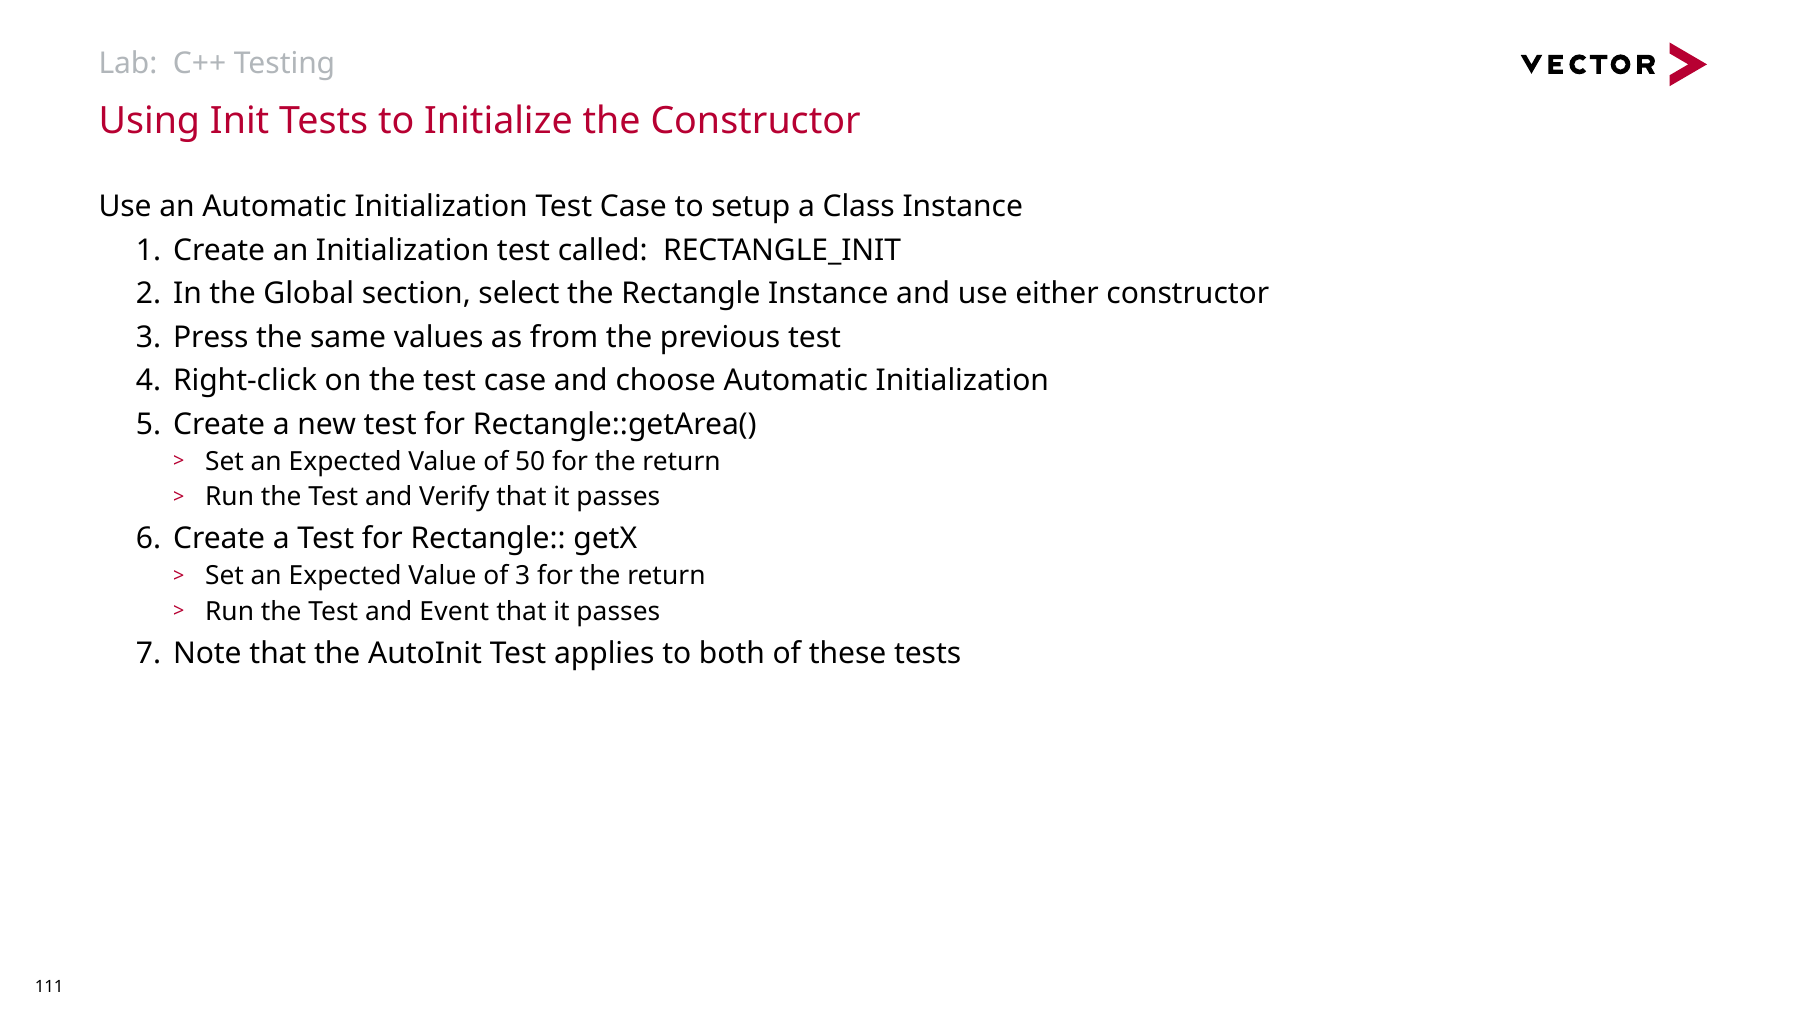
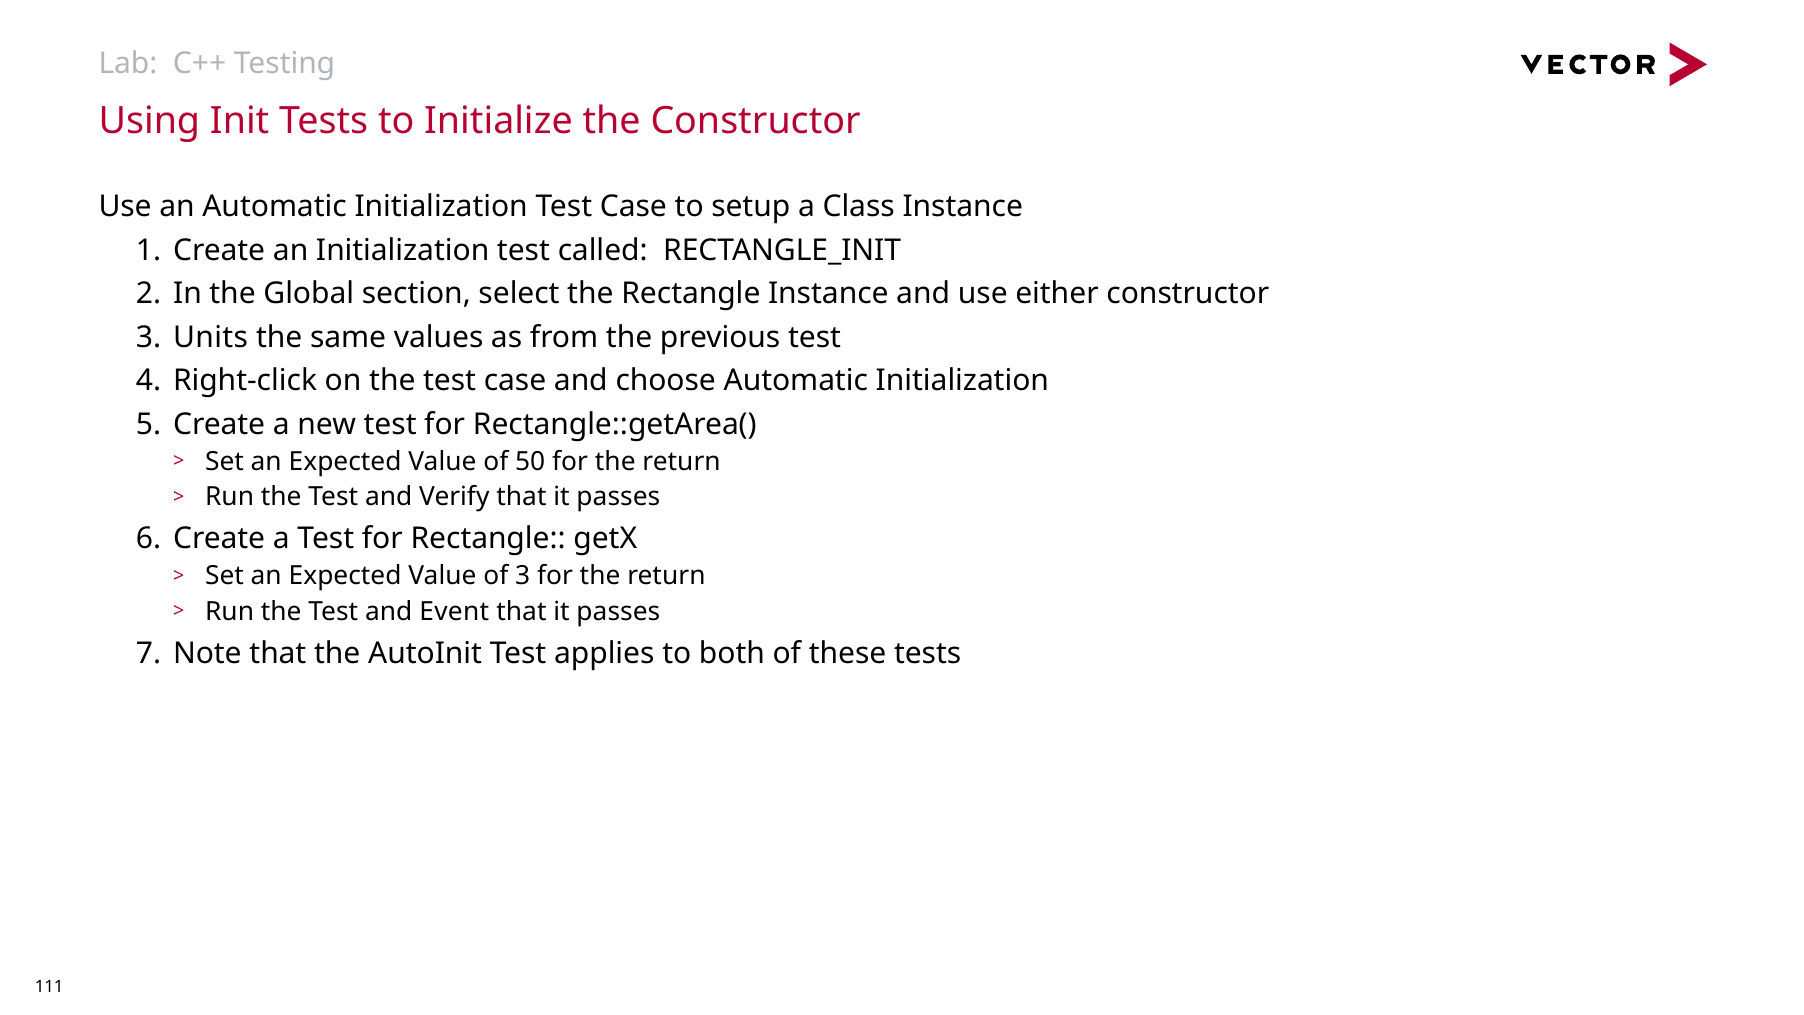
Press: Press -> Units (211, 337)
